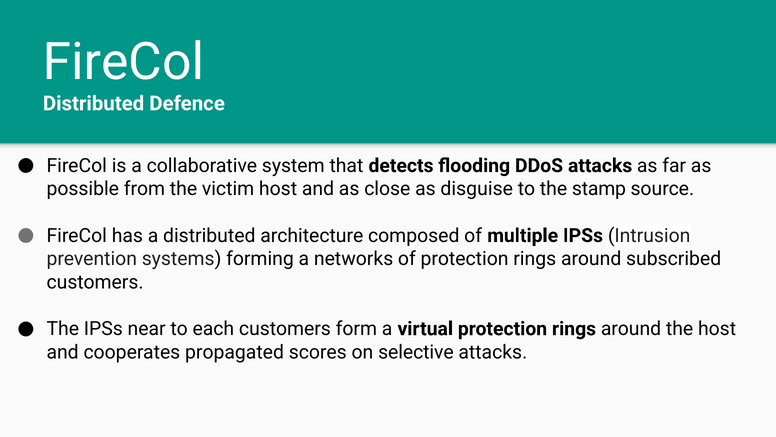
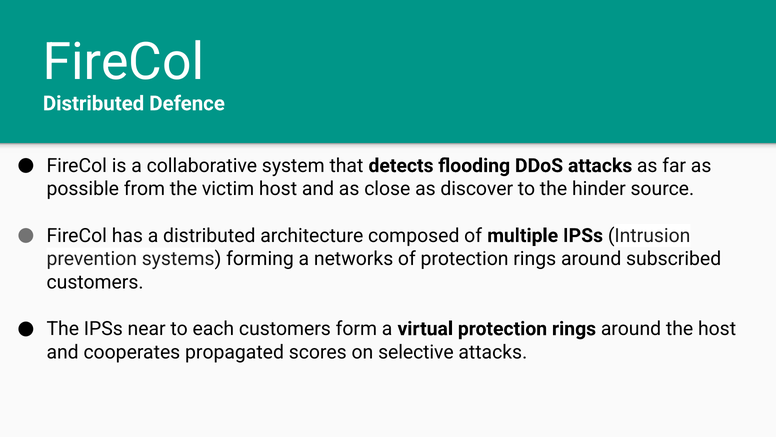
disguise: disguise -> discover (477, 189)
stamp: stamp -> hinder (599, 189)
